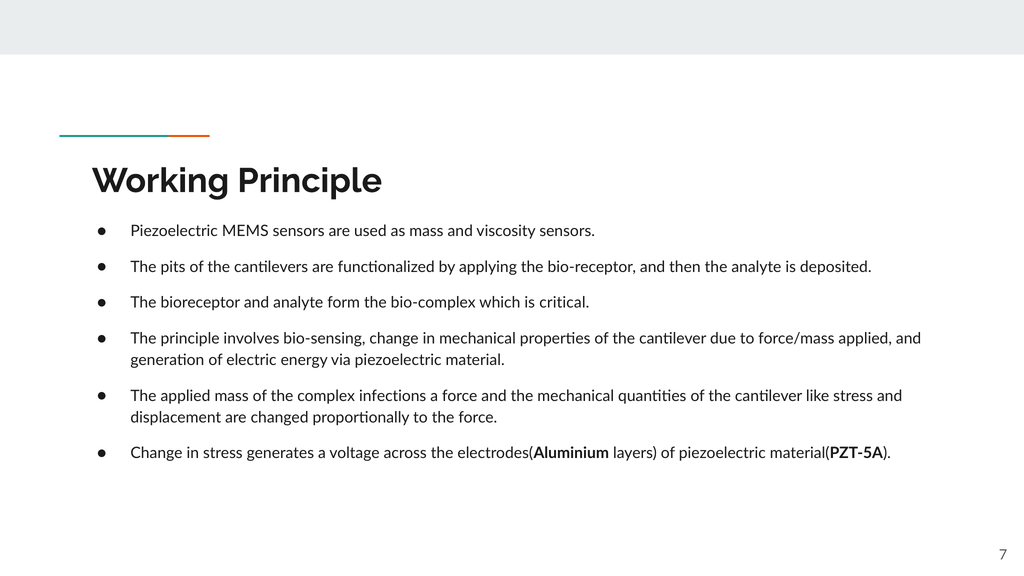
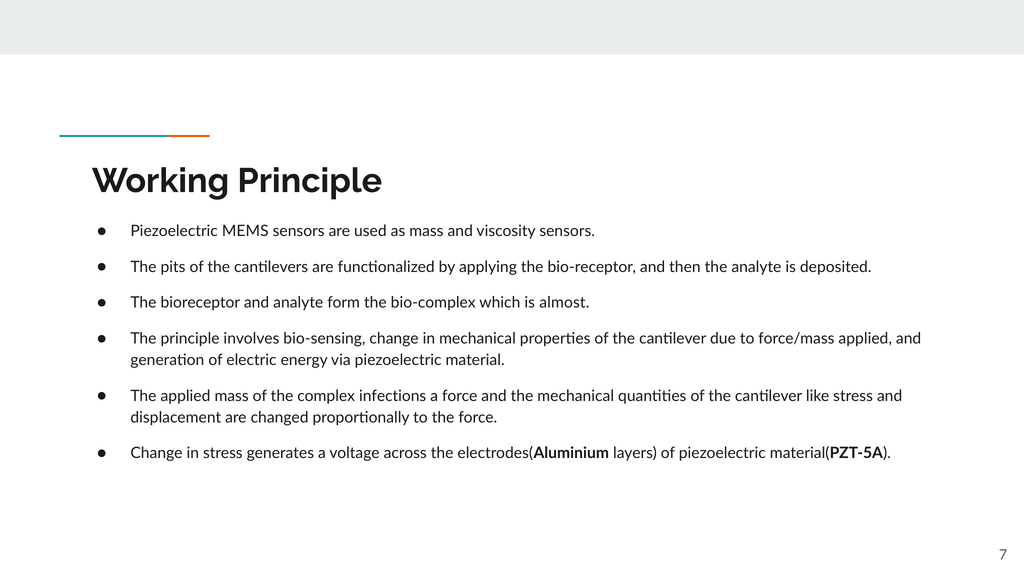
critical: critical -> almost (564, 303)
